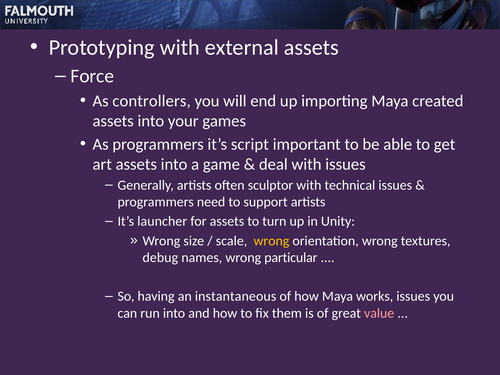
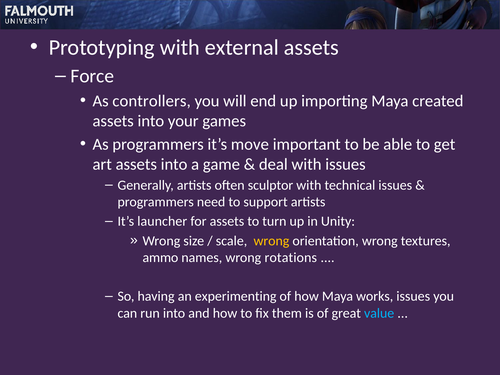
script: script -> move (250, 144)
debug: debug -> ammo (160, 257)
particular: particular -> rotations (291, 257)
instantaneous: instantaneous -> experimenting (236, 296)
value colour: pink -> light blue (379, 313)
